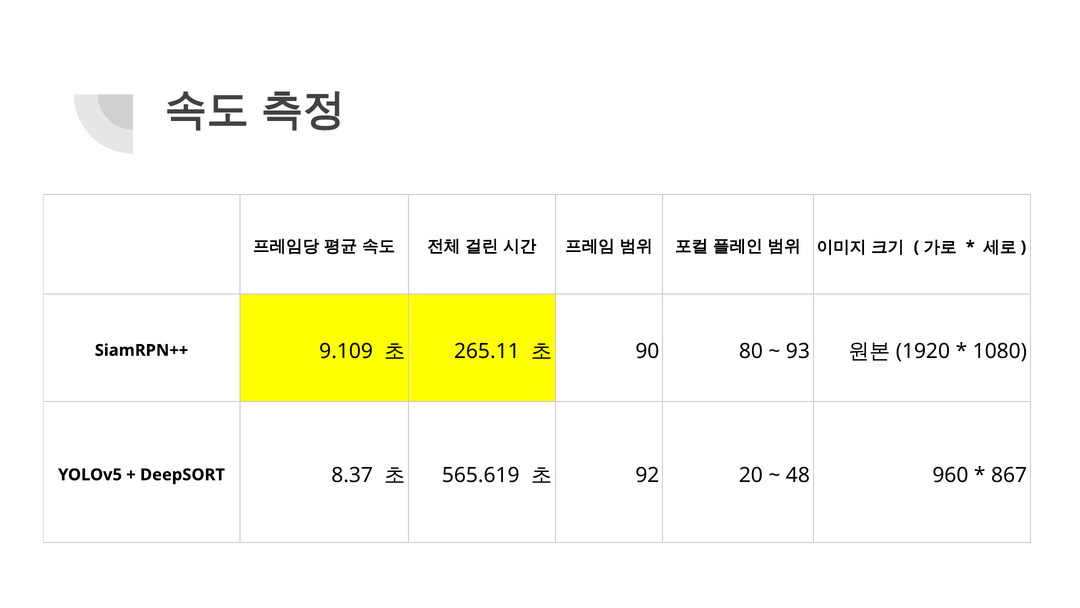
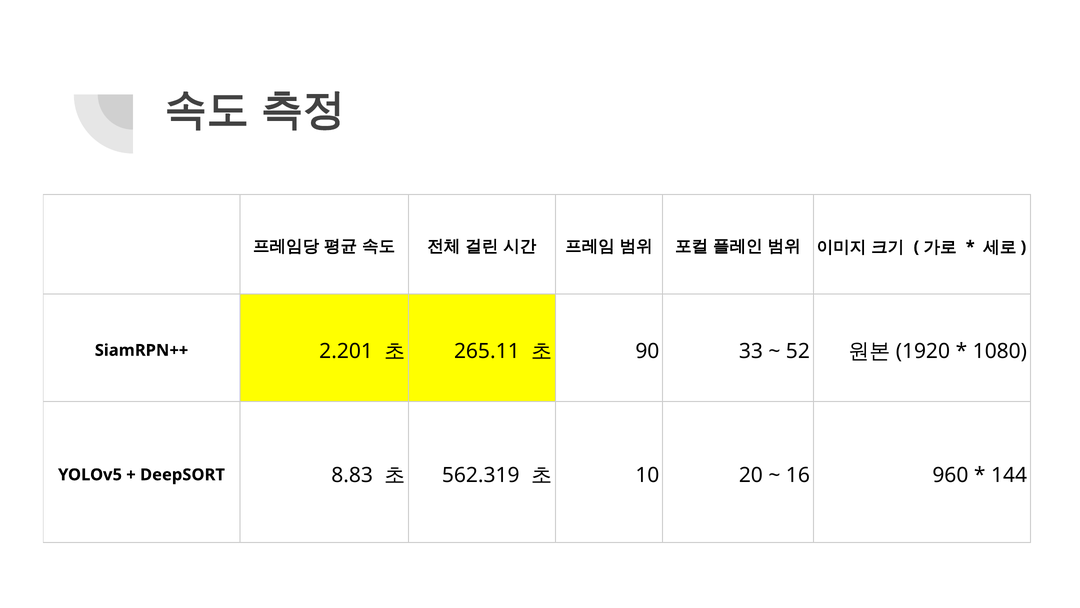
9.109: 9.109 -> 2.201 (346, 351)
80: 80 -> 33 (751, 351)
93: 93 -> 52 (798, 351)
8.37: 8.37 -> 8.83 (352, 475)
565.619: 565.619 -> 562.319 (481, 475)
92: 92 -> 10 (647, 475)
48: 48 -> 16 (798, 475)
867: 867 -> 144 (1009, 475)
